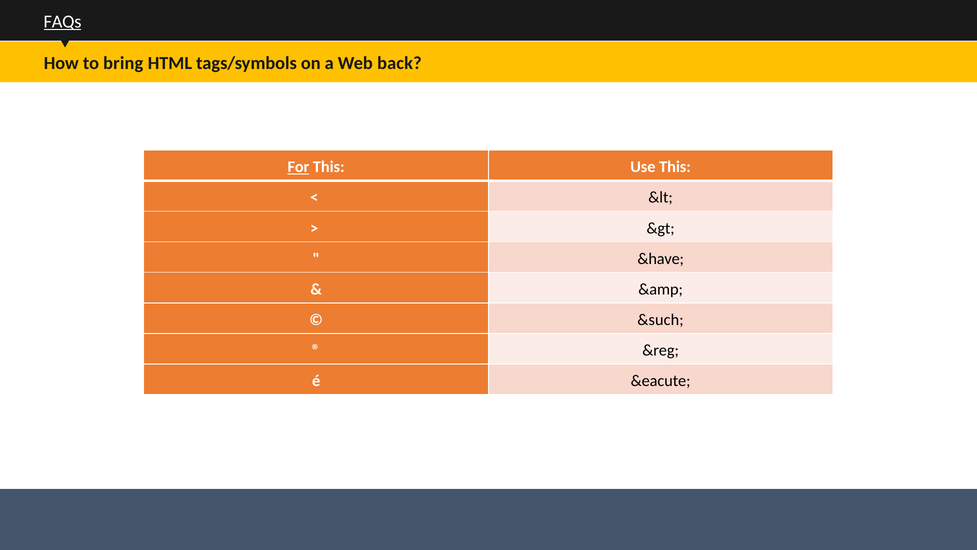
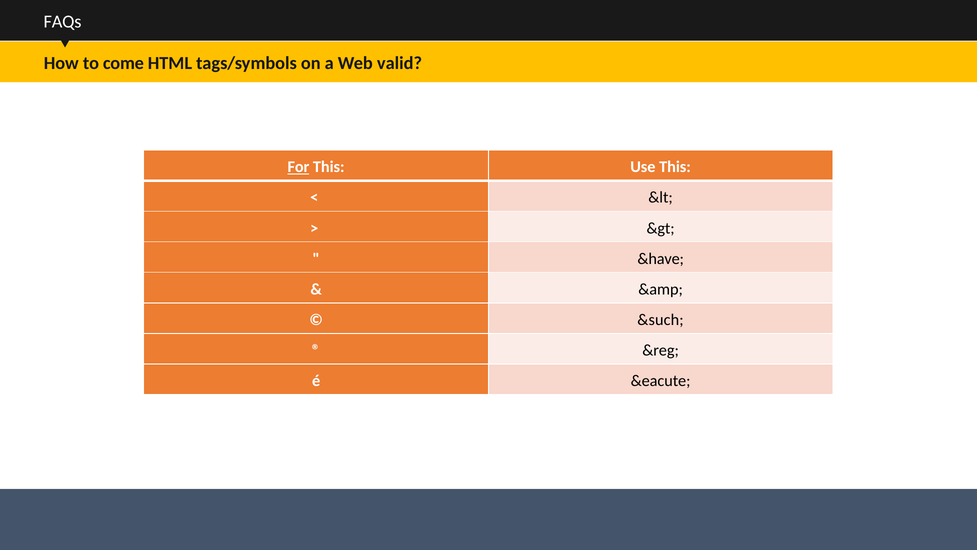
FAQs underline: present -> none (63, 22)
bring: bring -> come (123, 63)
back: back -> valid (399, 63)
